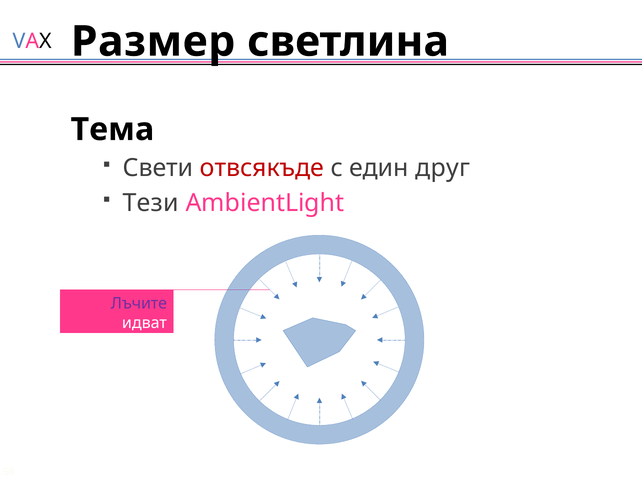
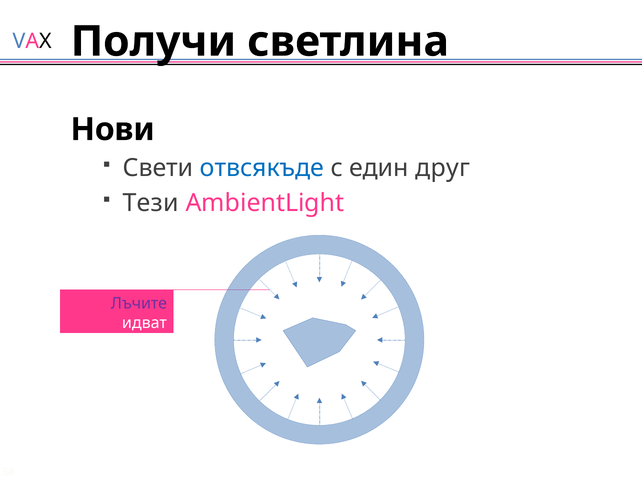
Размер: Размер -> Получи (153, 42)
Тема: Тема -> Нови (113, 130)
отвсякъде colour: red -> blue (262, 168)
